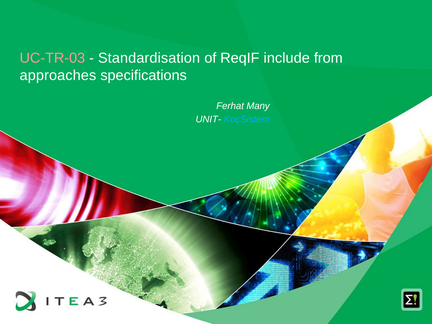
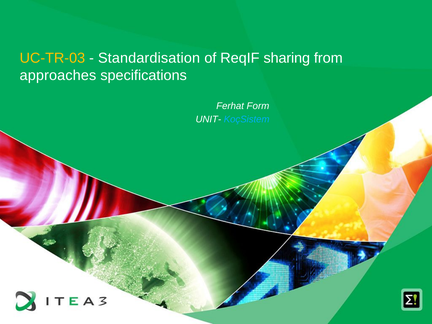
UC-TR-03 colour: pink -> yellow (52, 58)
include: include -> sharing (287, 58)
Many: Many -> Form (258, 106)
